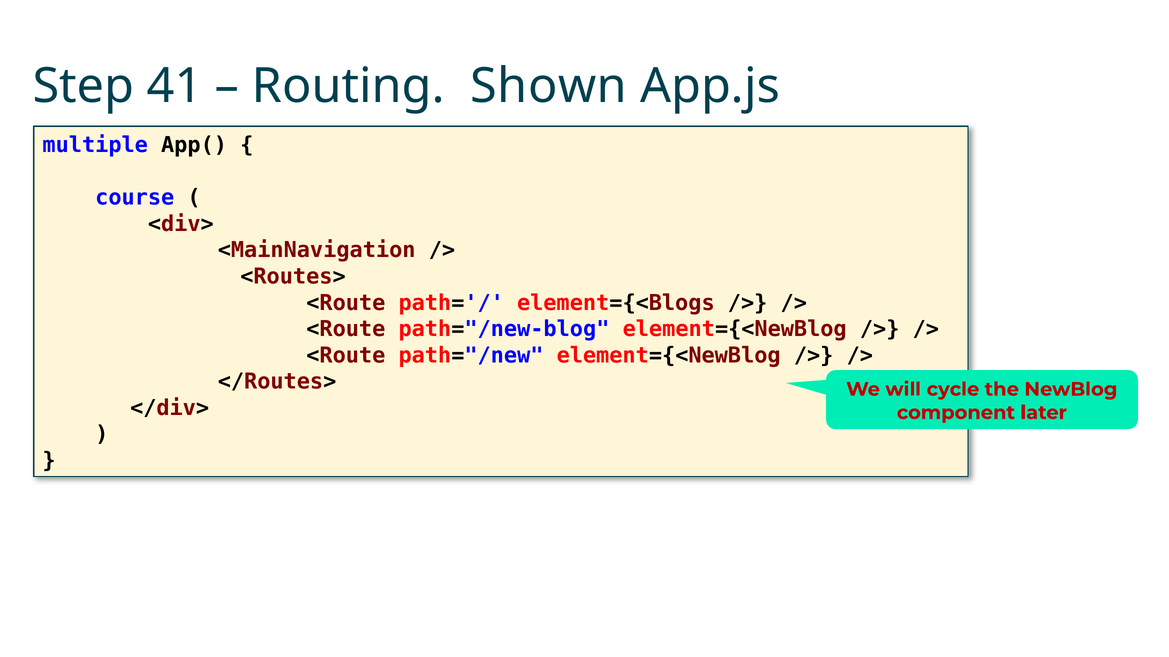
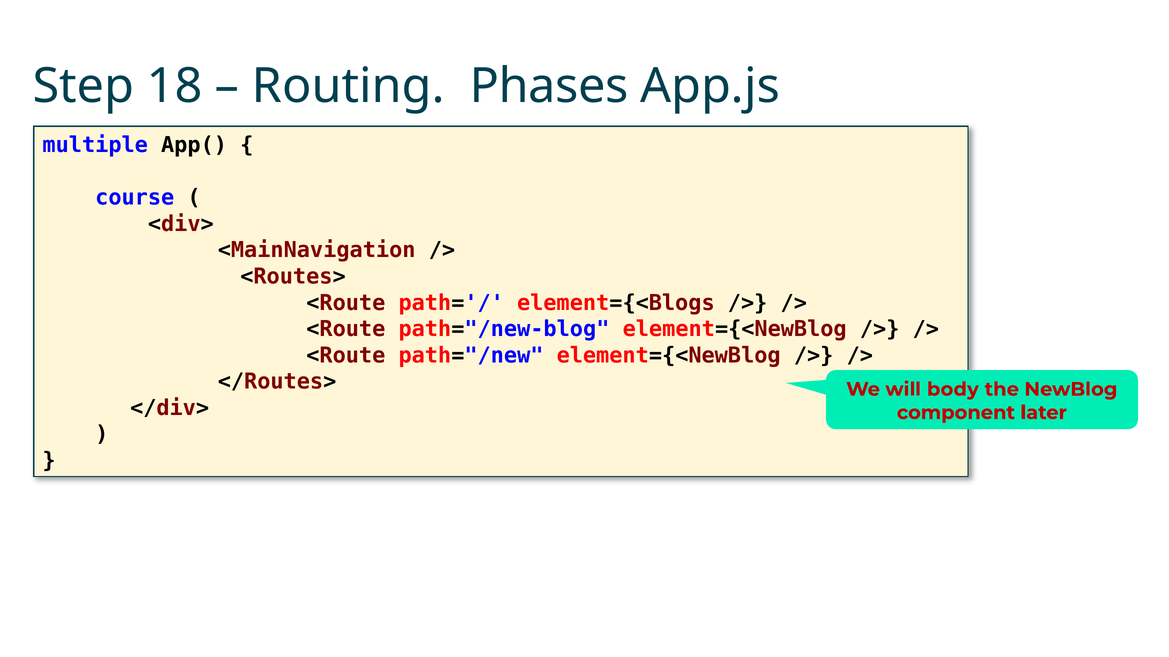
41: 41 -> 18 (175, 87)
Shown: Shown -> Phases (549, 87)
cycle: cycle -> body (953, 390)
